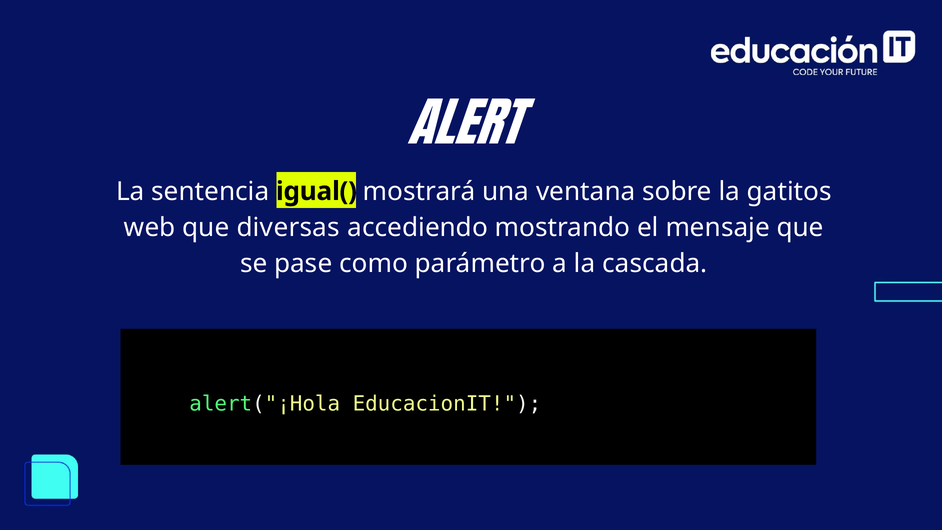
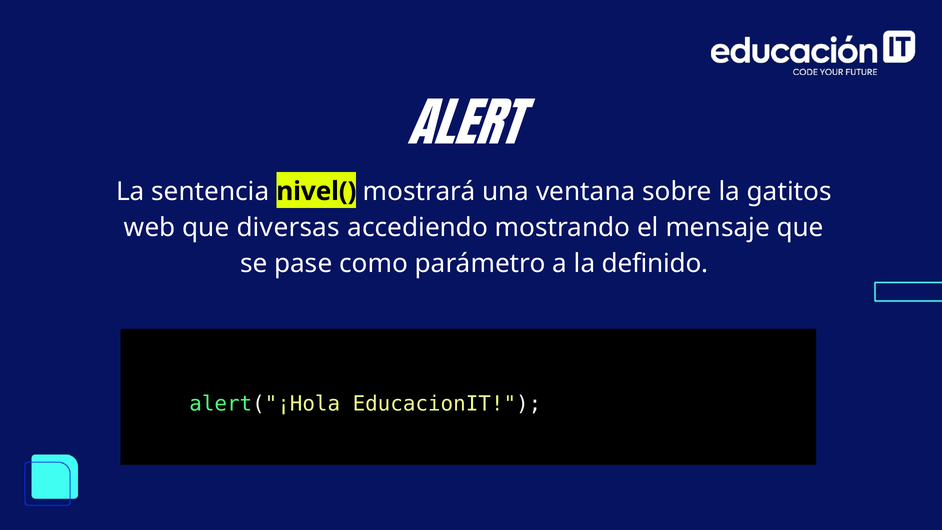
igual(: igual( -> nivel( (316, 191)
cascada: cascada -> definido (655, 264)
